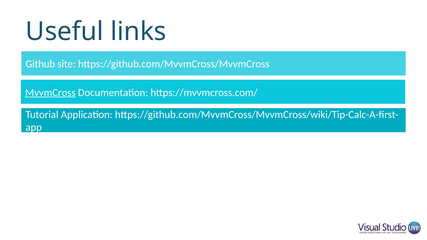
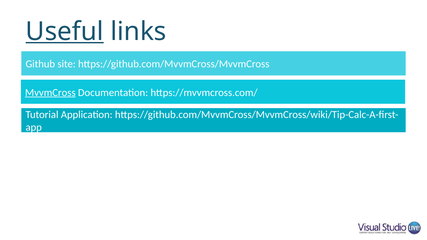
Useful underline: none -> present (65, 31)
